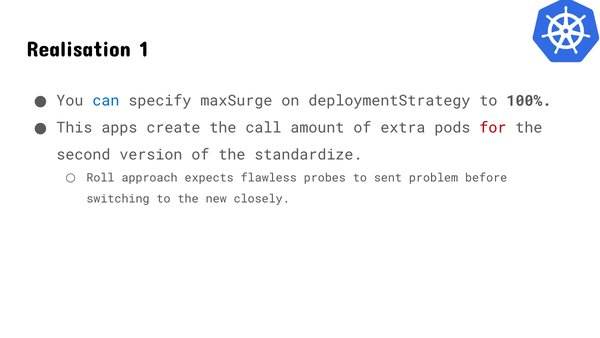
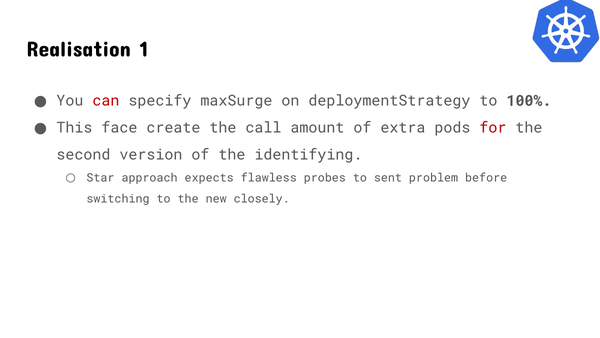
can colour: blue -> red (106, 101)
apps: apps -> face (119, 128)
standardize: standardize -> identifying (308, 155)
Roll: Roll -> Star (100, 177)
